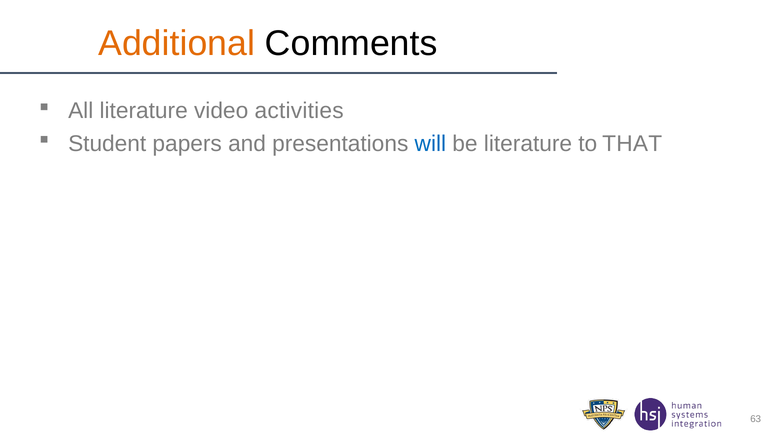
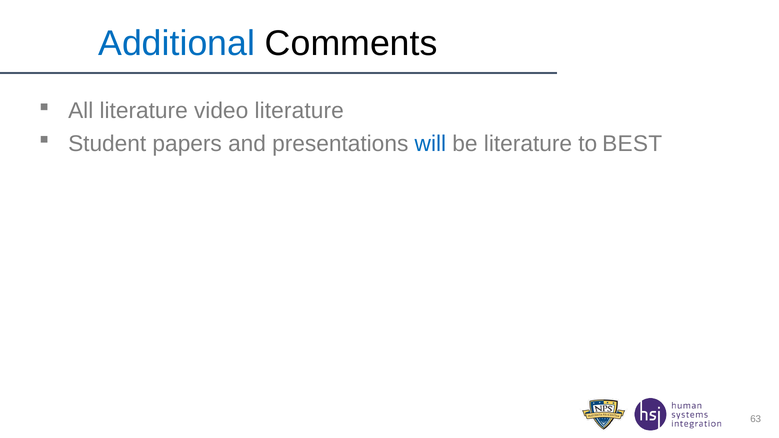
Additional colour: orange -> blue (177, 43)
video activities: activities -> literature (299, 111)
THAT: THAT -> BEST (632, 144)
